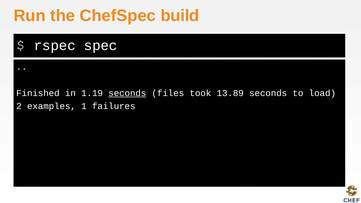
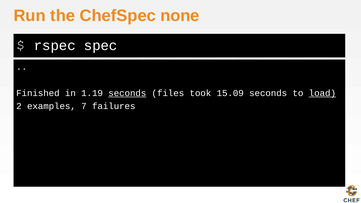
build: build -> none (180, 16)
13.89: 13.89 -> 15.09 (230, 93)
load underline: none -> present (322, 93)
1: 1 -> 7 (84, 106)
